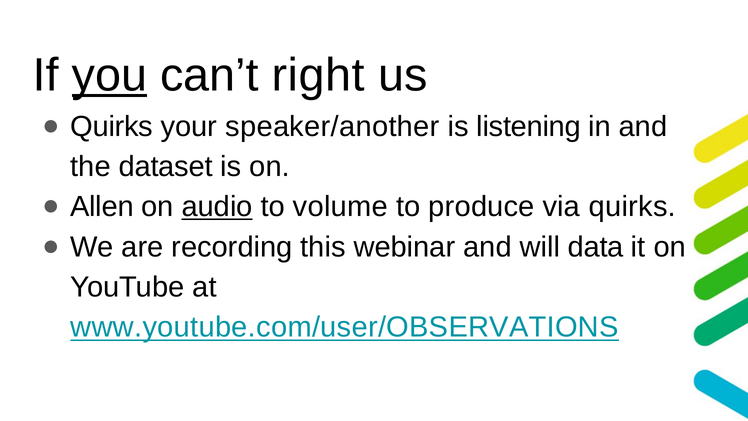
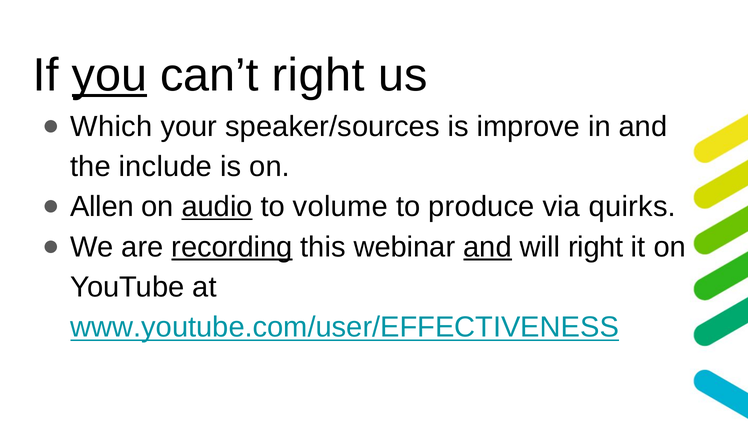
Quirks: Quirks -> Which (111, 126)
speaker/another: speaker/another -> speaker/sources (332, 126)
listening: listening -> improve (528, 126)
dataset: dataset -> include (165, 167)
recording underline: none -> present (232, 247)
and underline: none -> present (488, 247)
will data: data -> right (596, 247)
www.youtube.com/user/OBSERVATIONS: www.youtube.com/user/OBSERVATIONS -> www.youtube.com/user/EFFECTIVENESS (345, 327)
